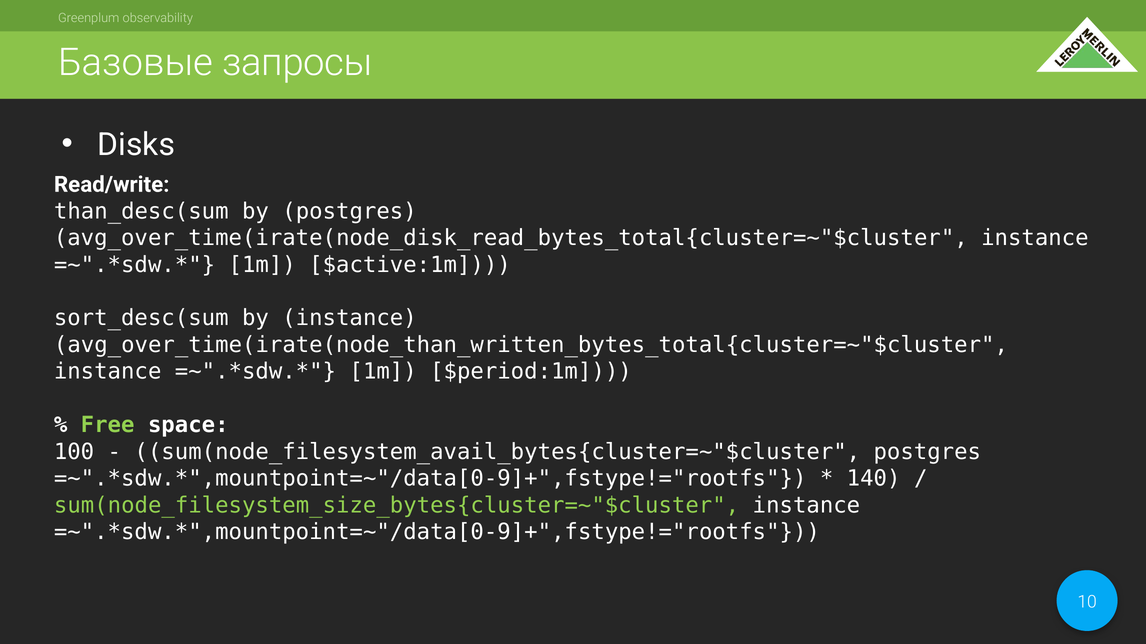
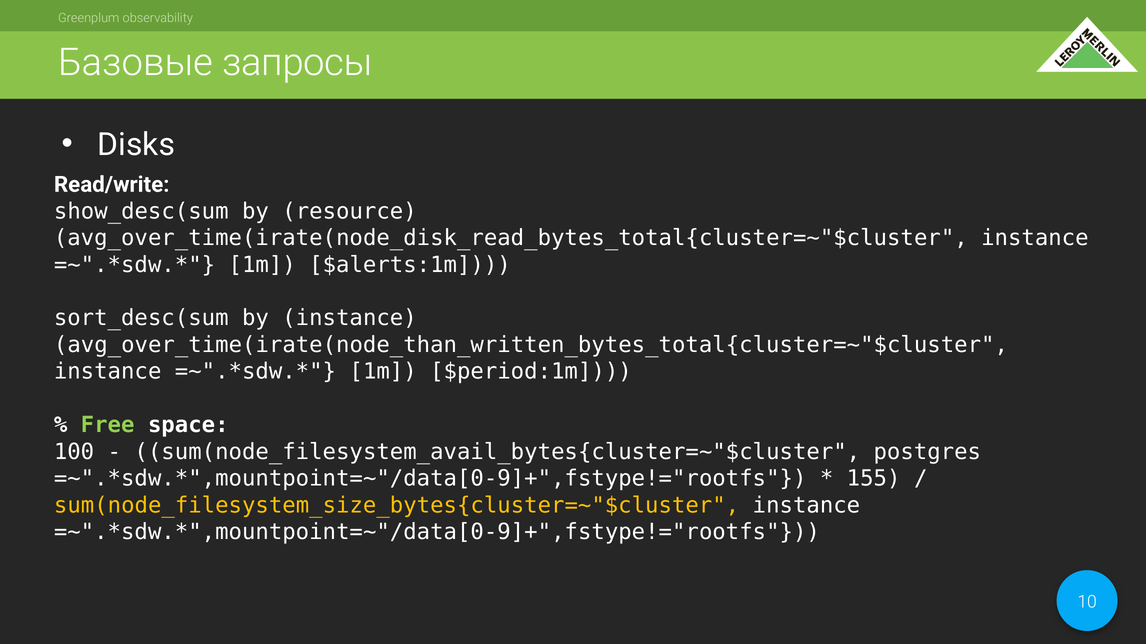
than_desc(sum: than_desc(sum -> show_desc(sum (141, 211)
by postgres: postgres -> resource (350, 211)
$active:1m: $active:1m -> $alerts:1m (410, 265)
140: 140 -> 155 (874, 479)
sum(node_filesystem_size_bytes{cluster=~"$cluster colour: light green -> yellow (397, 506)
